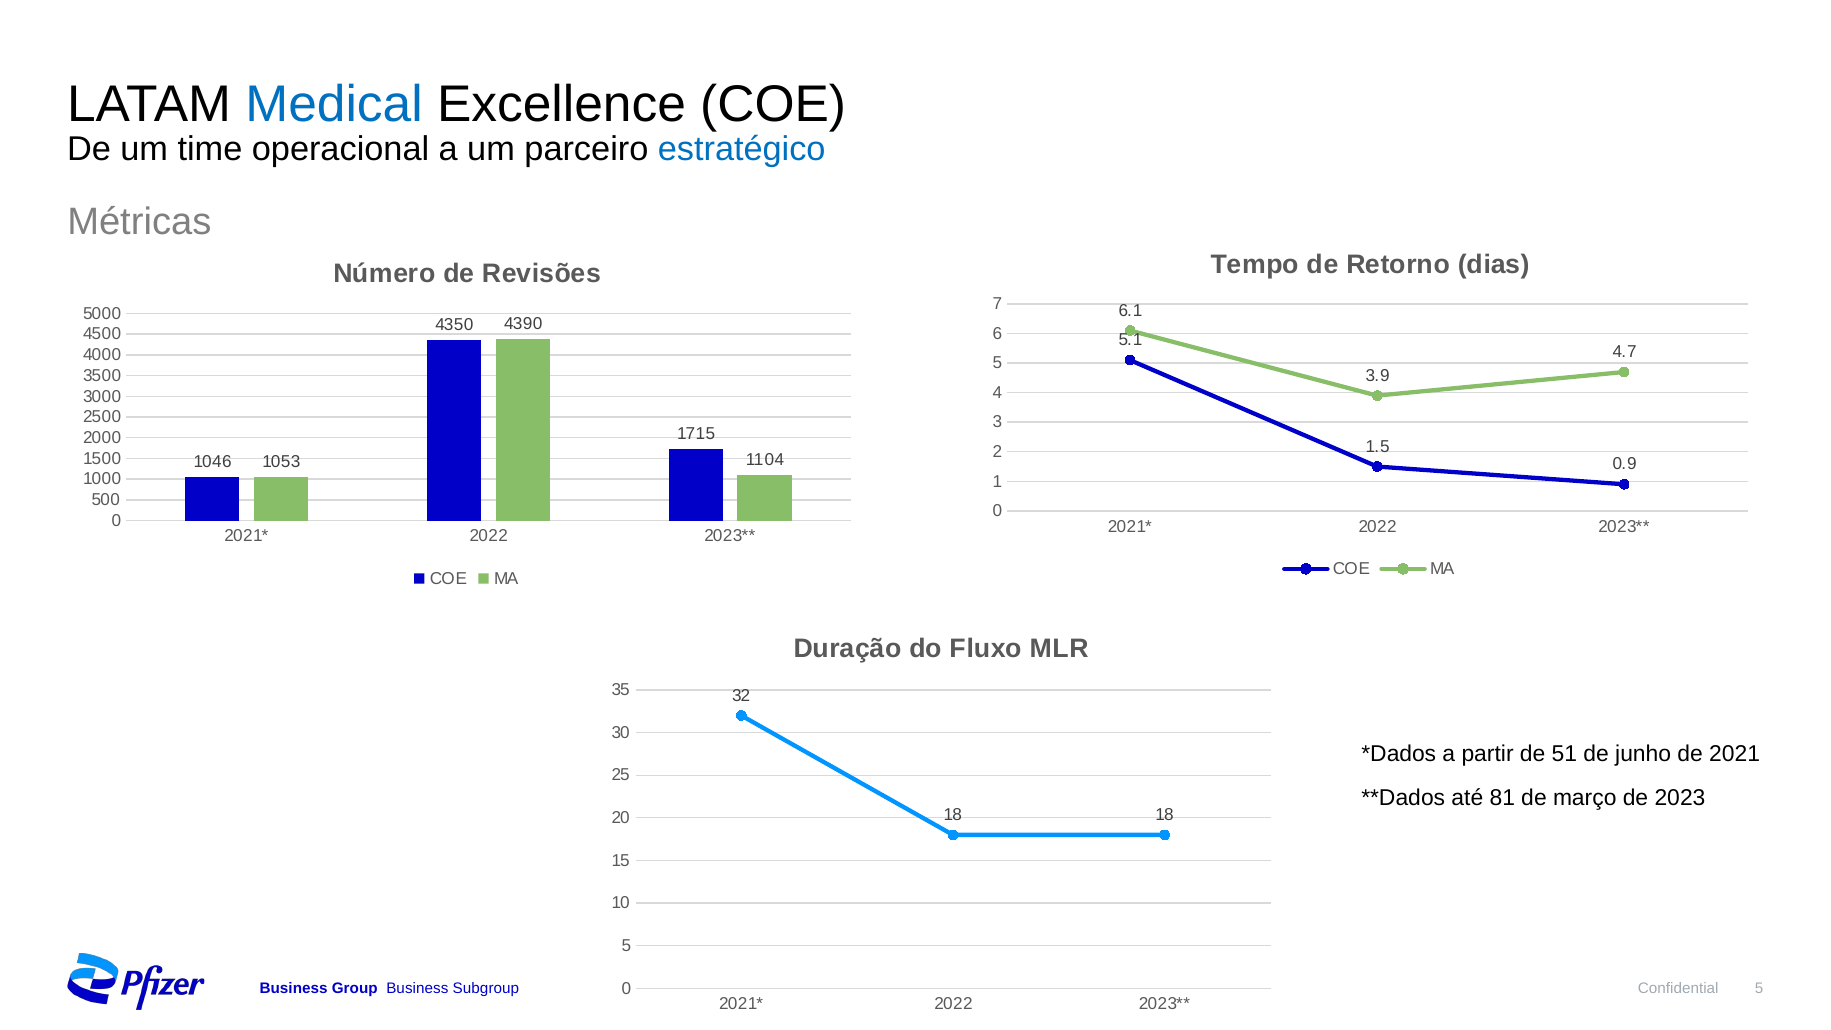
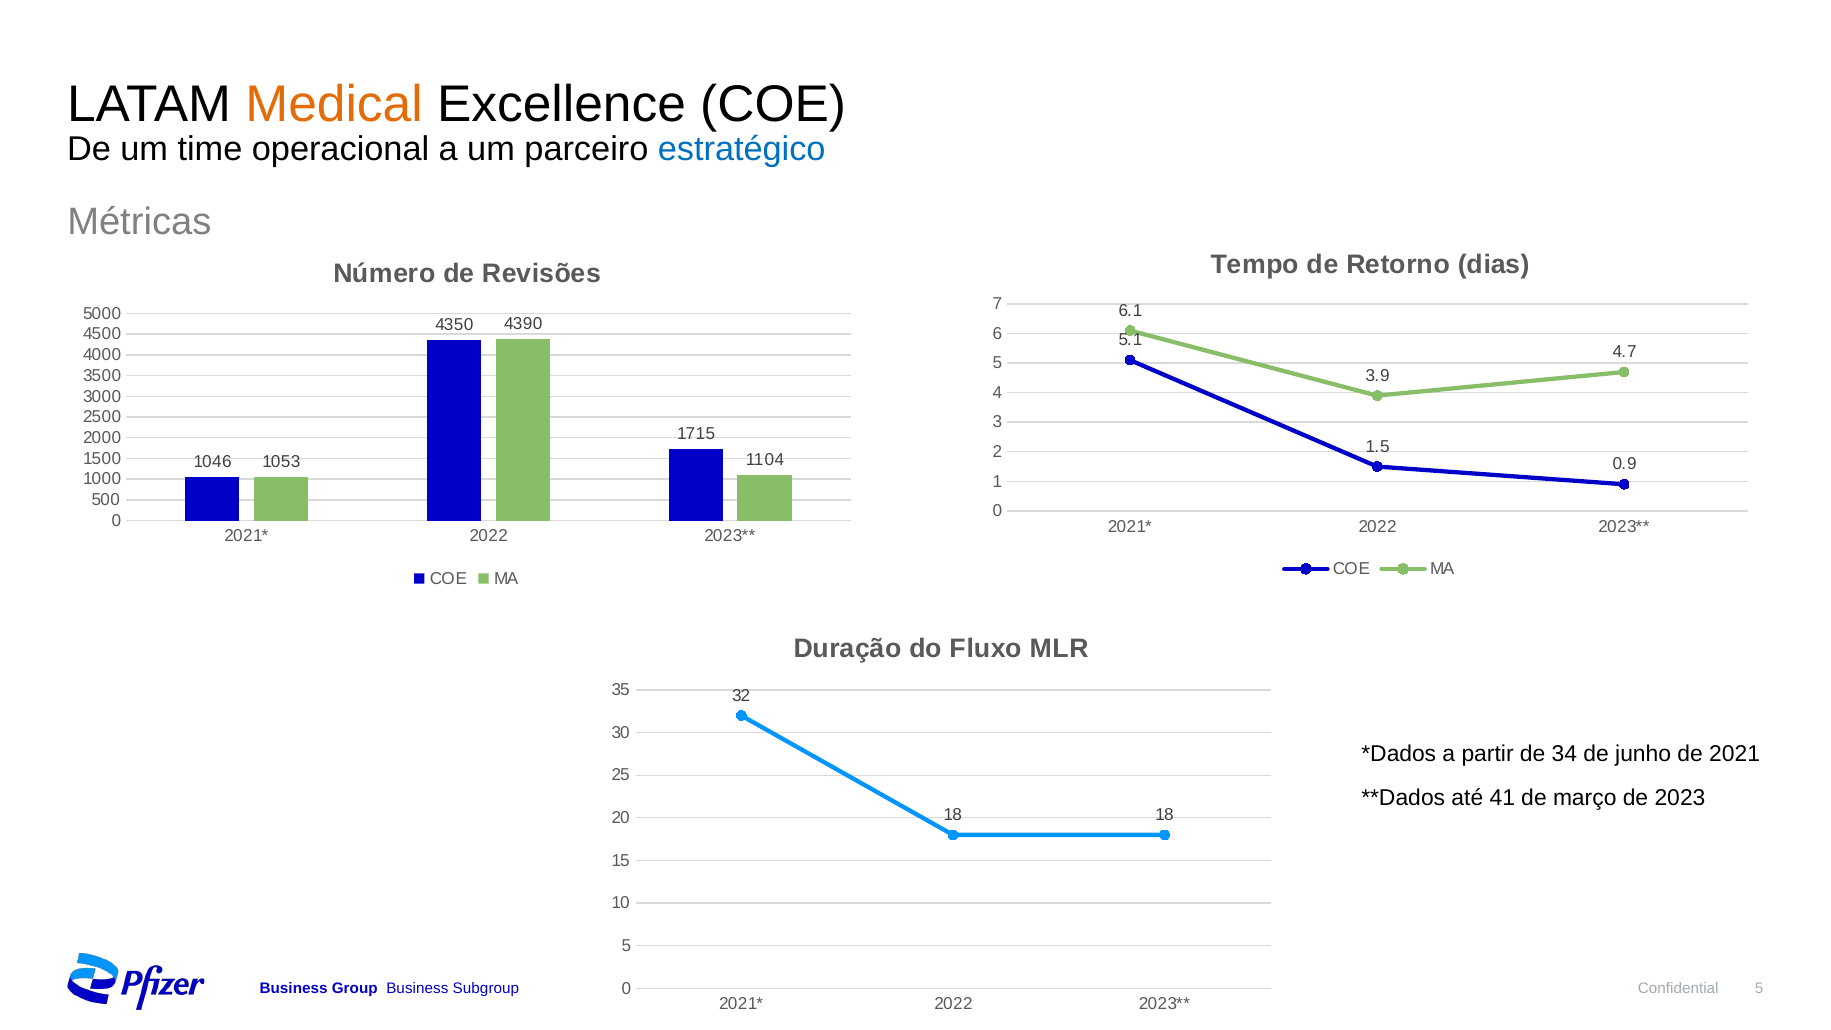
Medical colour: blue -> orange (334, 105)
51: 51 -> 34 (1564, 754)
81: 81 -> 41 (1502, 798)
